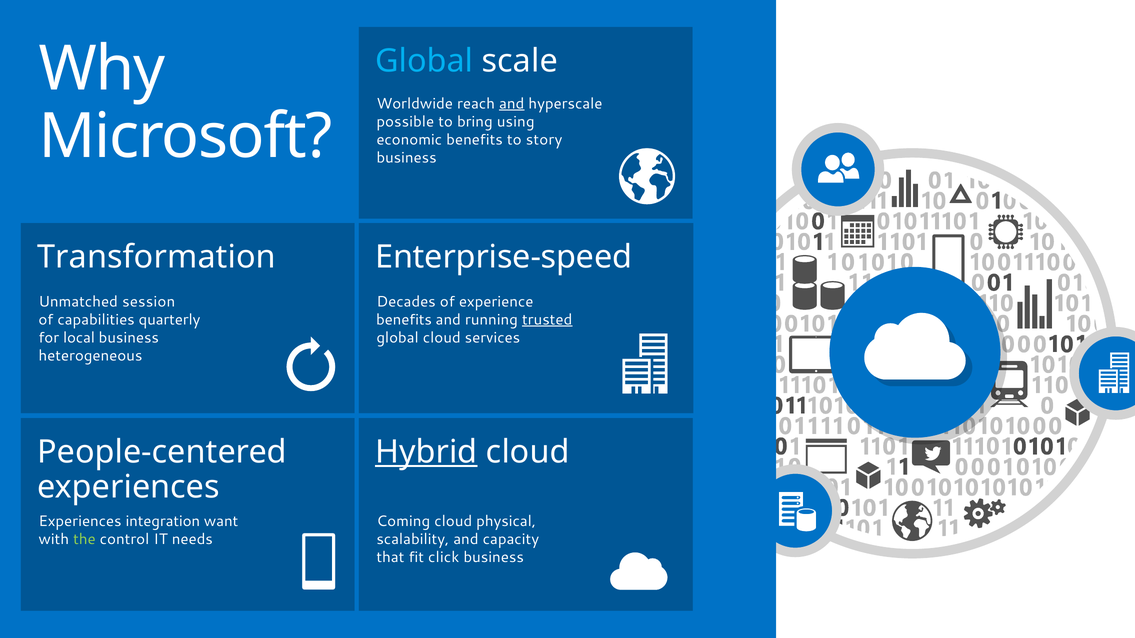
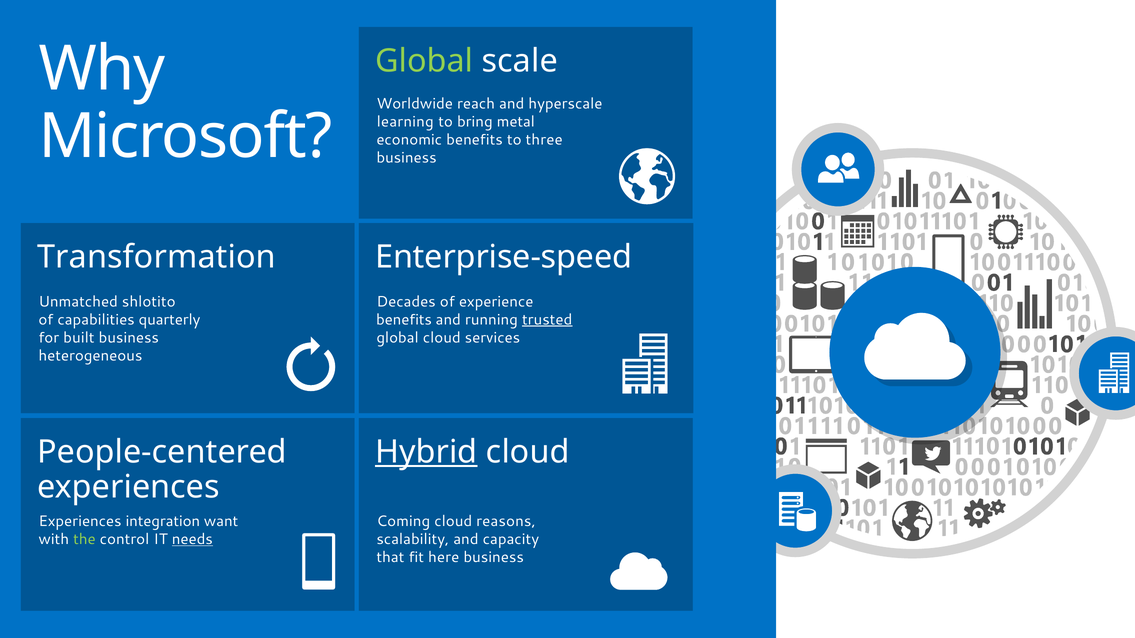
Global colour: light blue -> light green (424, 61)
and underline: present -> none (512, 104)
possible: possible -> learning (405, 122)
using: using -> metal (516, 122)
story: story -> three (544, 140)
session: session -> shlotito (149, 302)
local: local -> built (79, 338)
physical: physical -> reasons (506, 521)
needs underline: none -> present (192, 540)
click: click -> here (444, 558)
